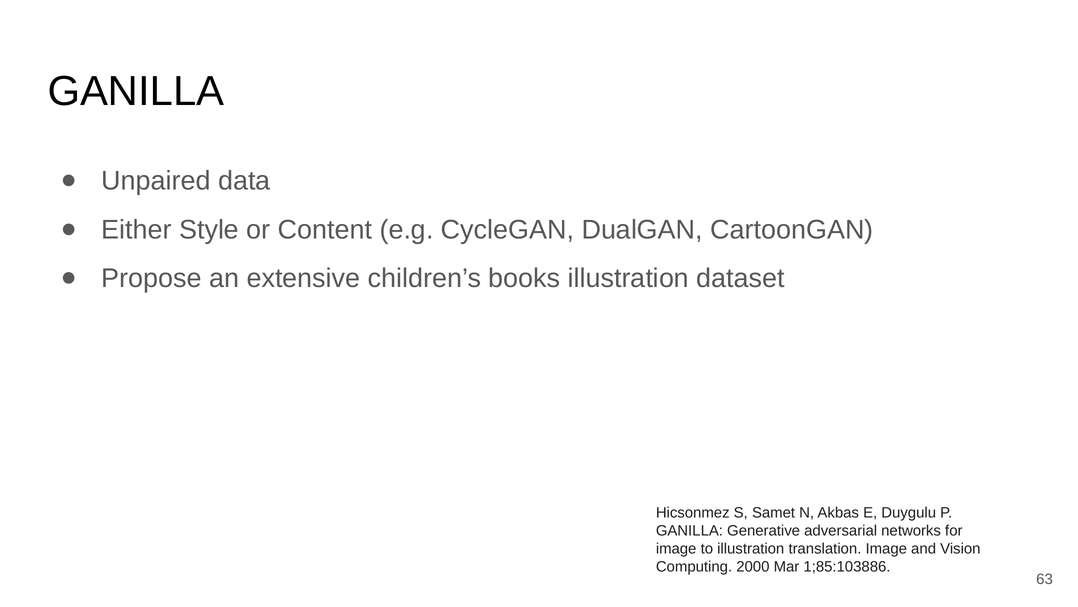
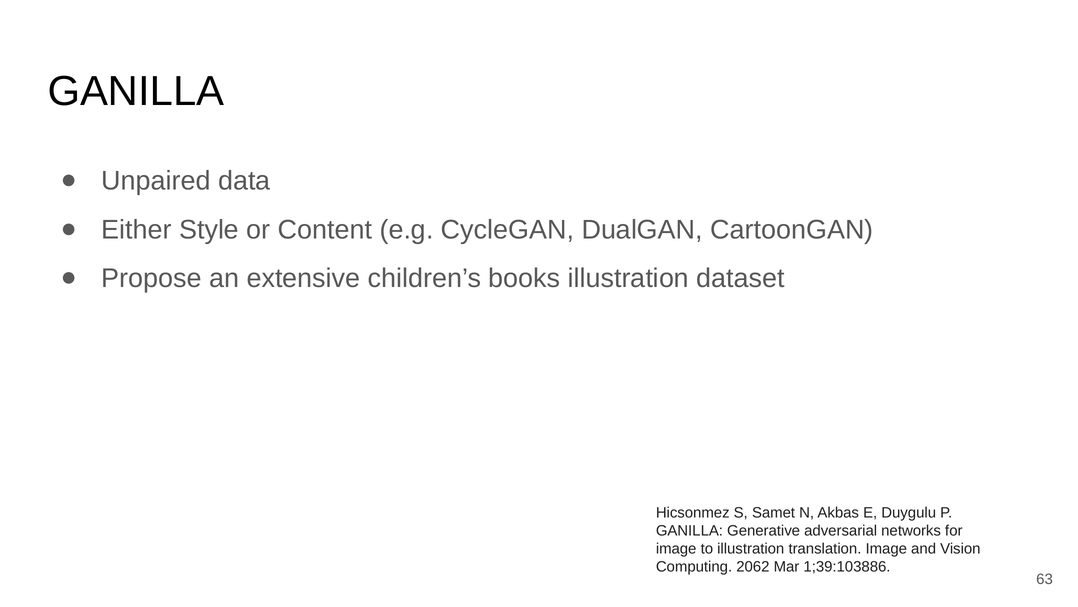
2000: 2000 -> 2062 (753, 566)
1;85:103886: 1;85:103886 -> 1;39:103886 (847, 566)
